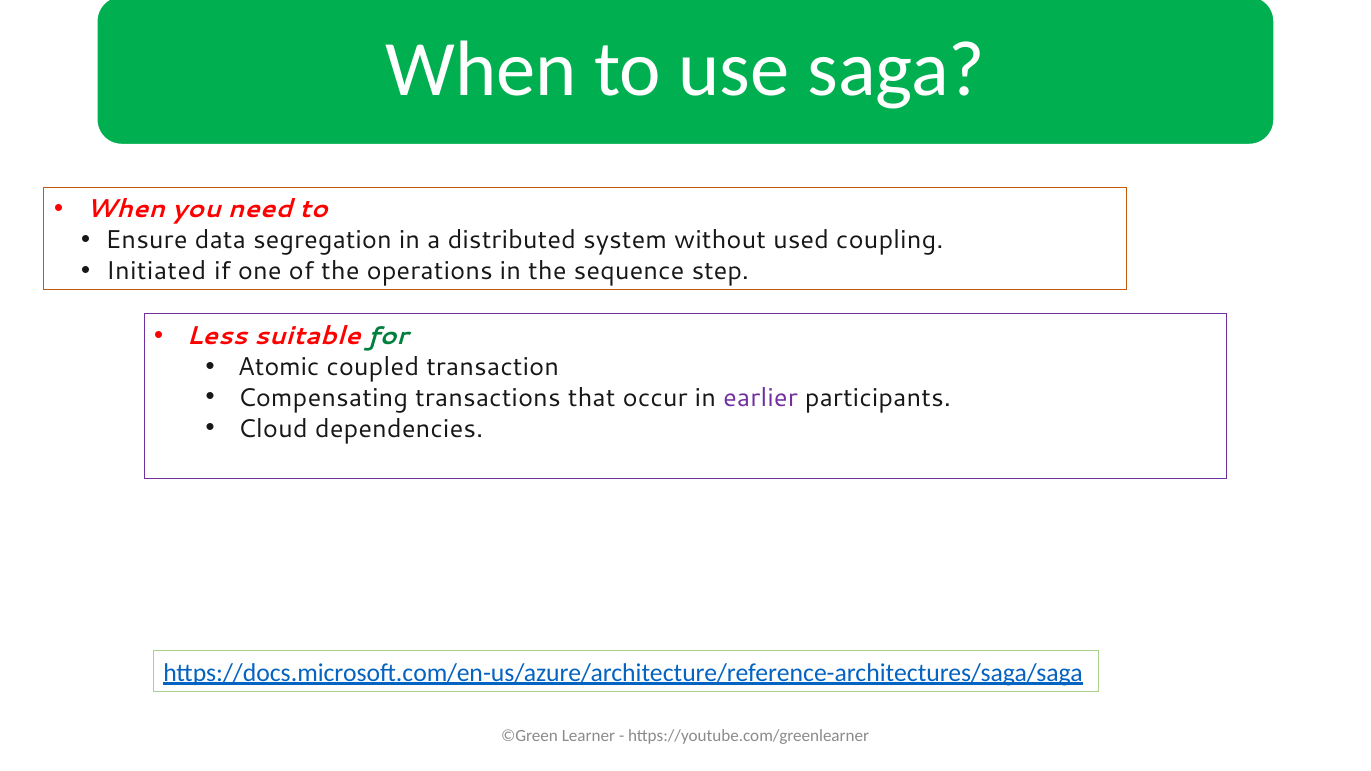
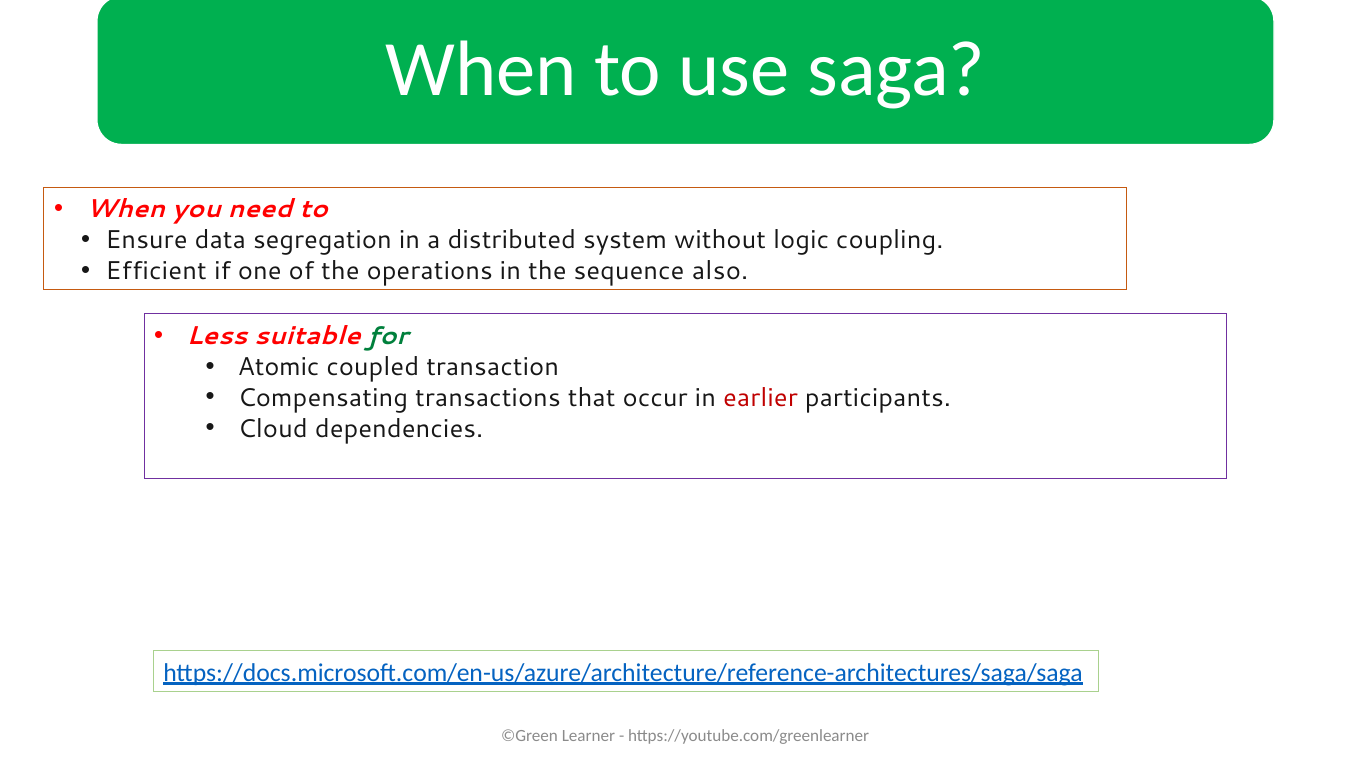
used: used -> logic (801, 240)
Initiated: Initiated -> Efficient (156, 271)
step: step -> also (720, 271)
earlier colour: purple -> red (760, 398)
